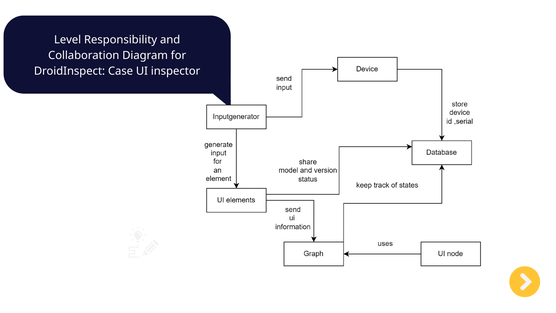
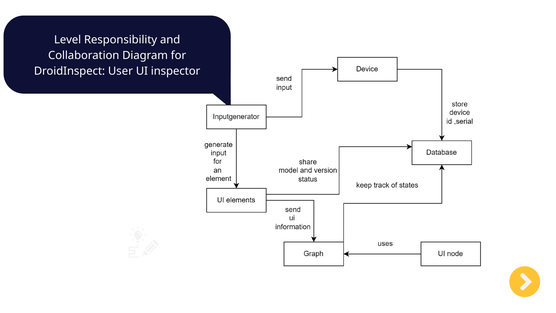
Case: Case -> User (120, 71)
